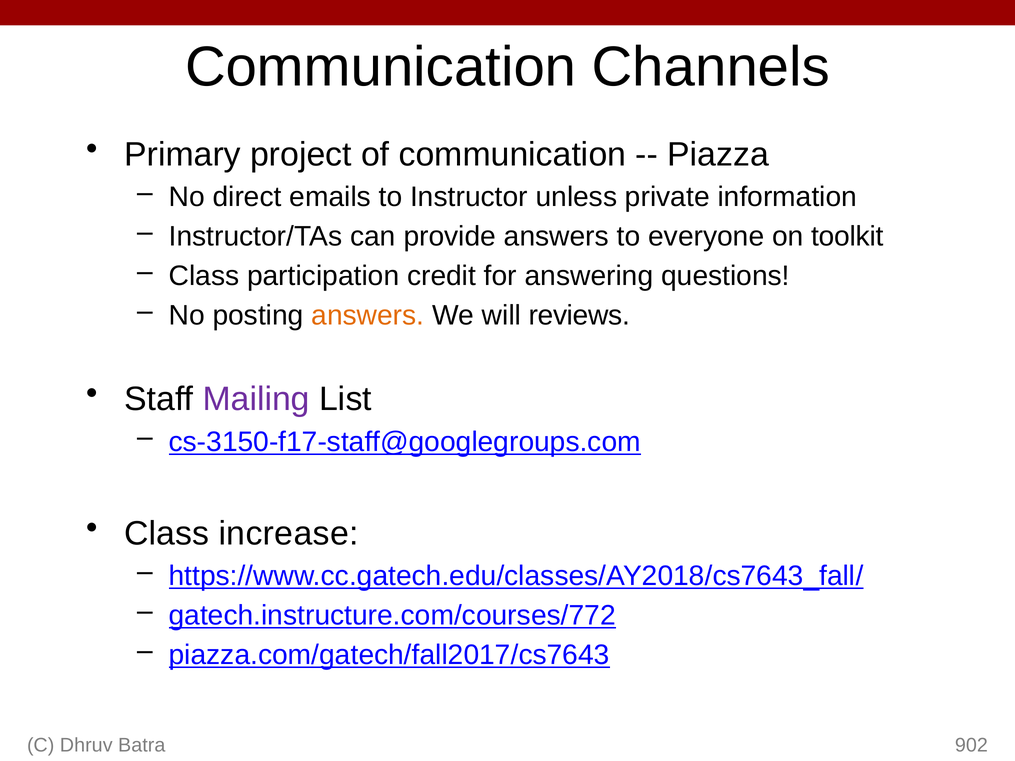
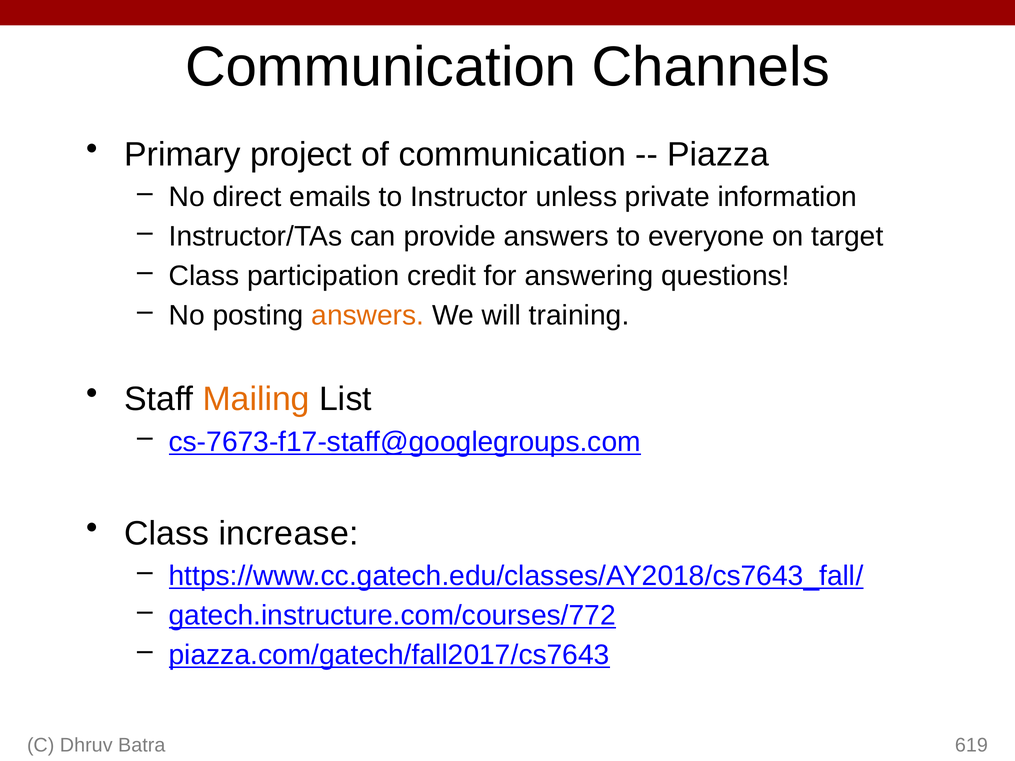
toolkit: toolkit -> target (847, 237)
reviews: reviews -> training (579, 316)
Mailing colour: purple -> orange (256, 399)
cs-3150-f17-staff@googlegroups.com: cs-3150-f17-staff@googlegroups.com -> cs-7673-f17-staff@googlegroups.com (405, 442)
902: 902 -> 619 (971, 746)
